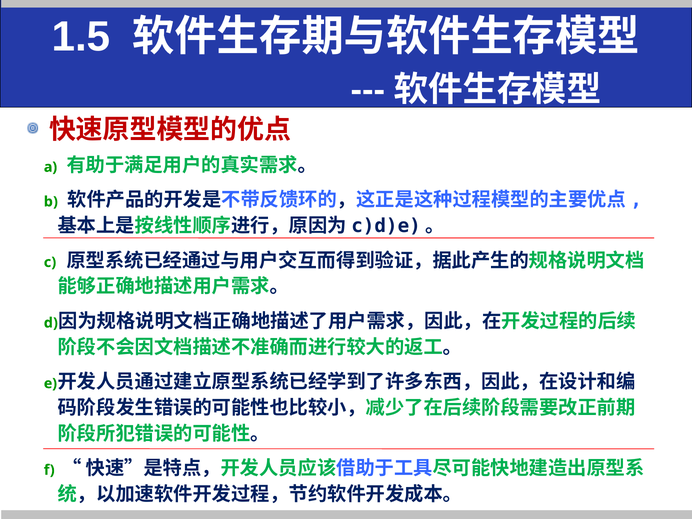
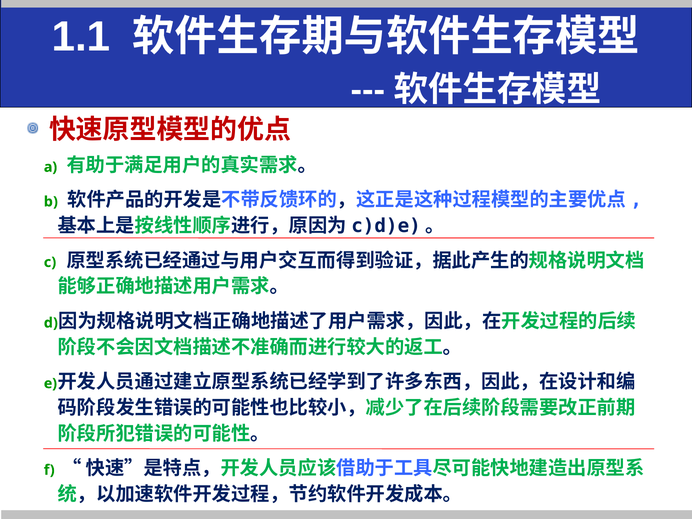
1.5: 1.5 -> 1.1 (81, 37)
